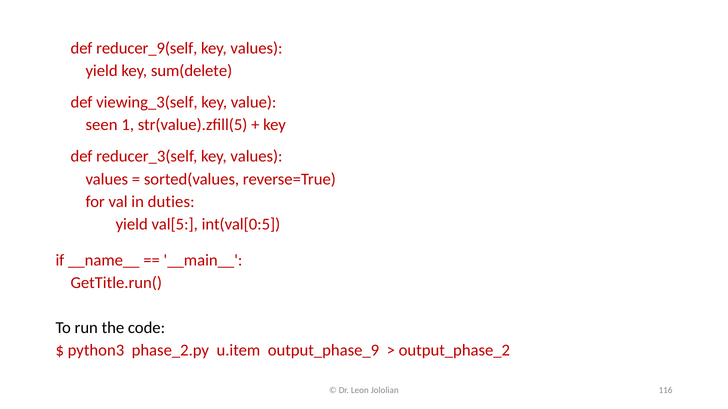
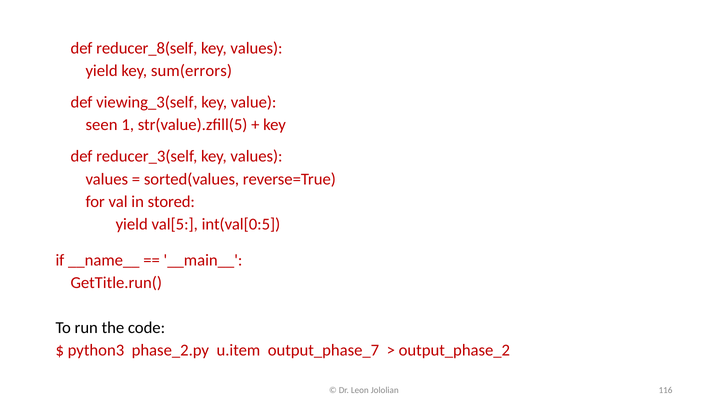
reducer_9(self: reducer_9(self -> reducer_8(self (147, 48)
sum(delete: sum(delete -> sum(errors (191, 71)
duties: duties -> stored (171, 202)
output_phase_9: output_phase_9 -> output_phase_7 (323, 351)
